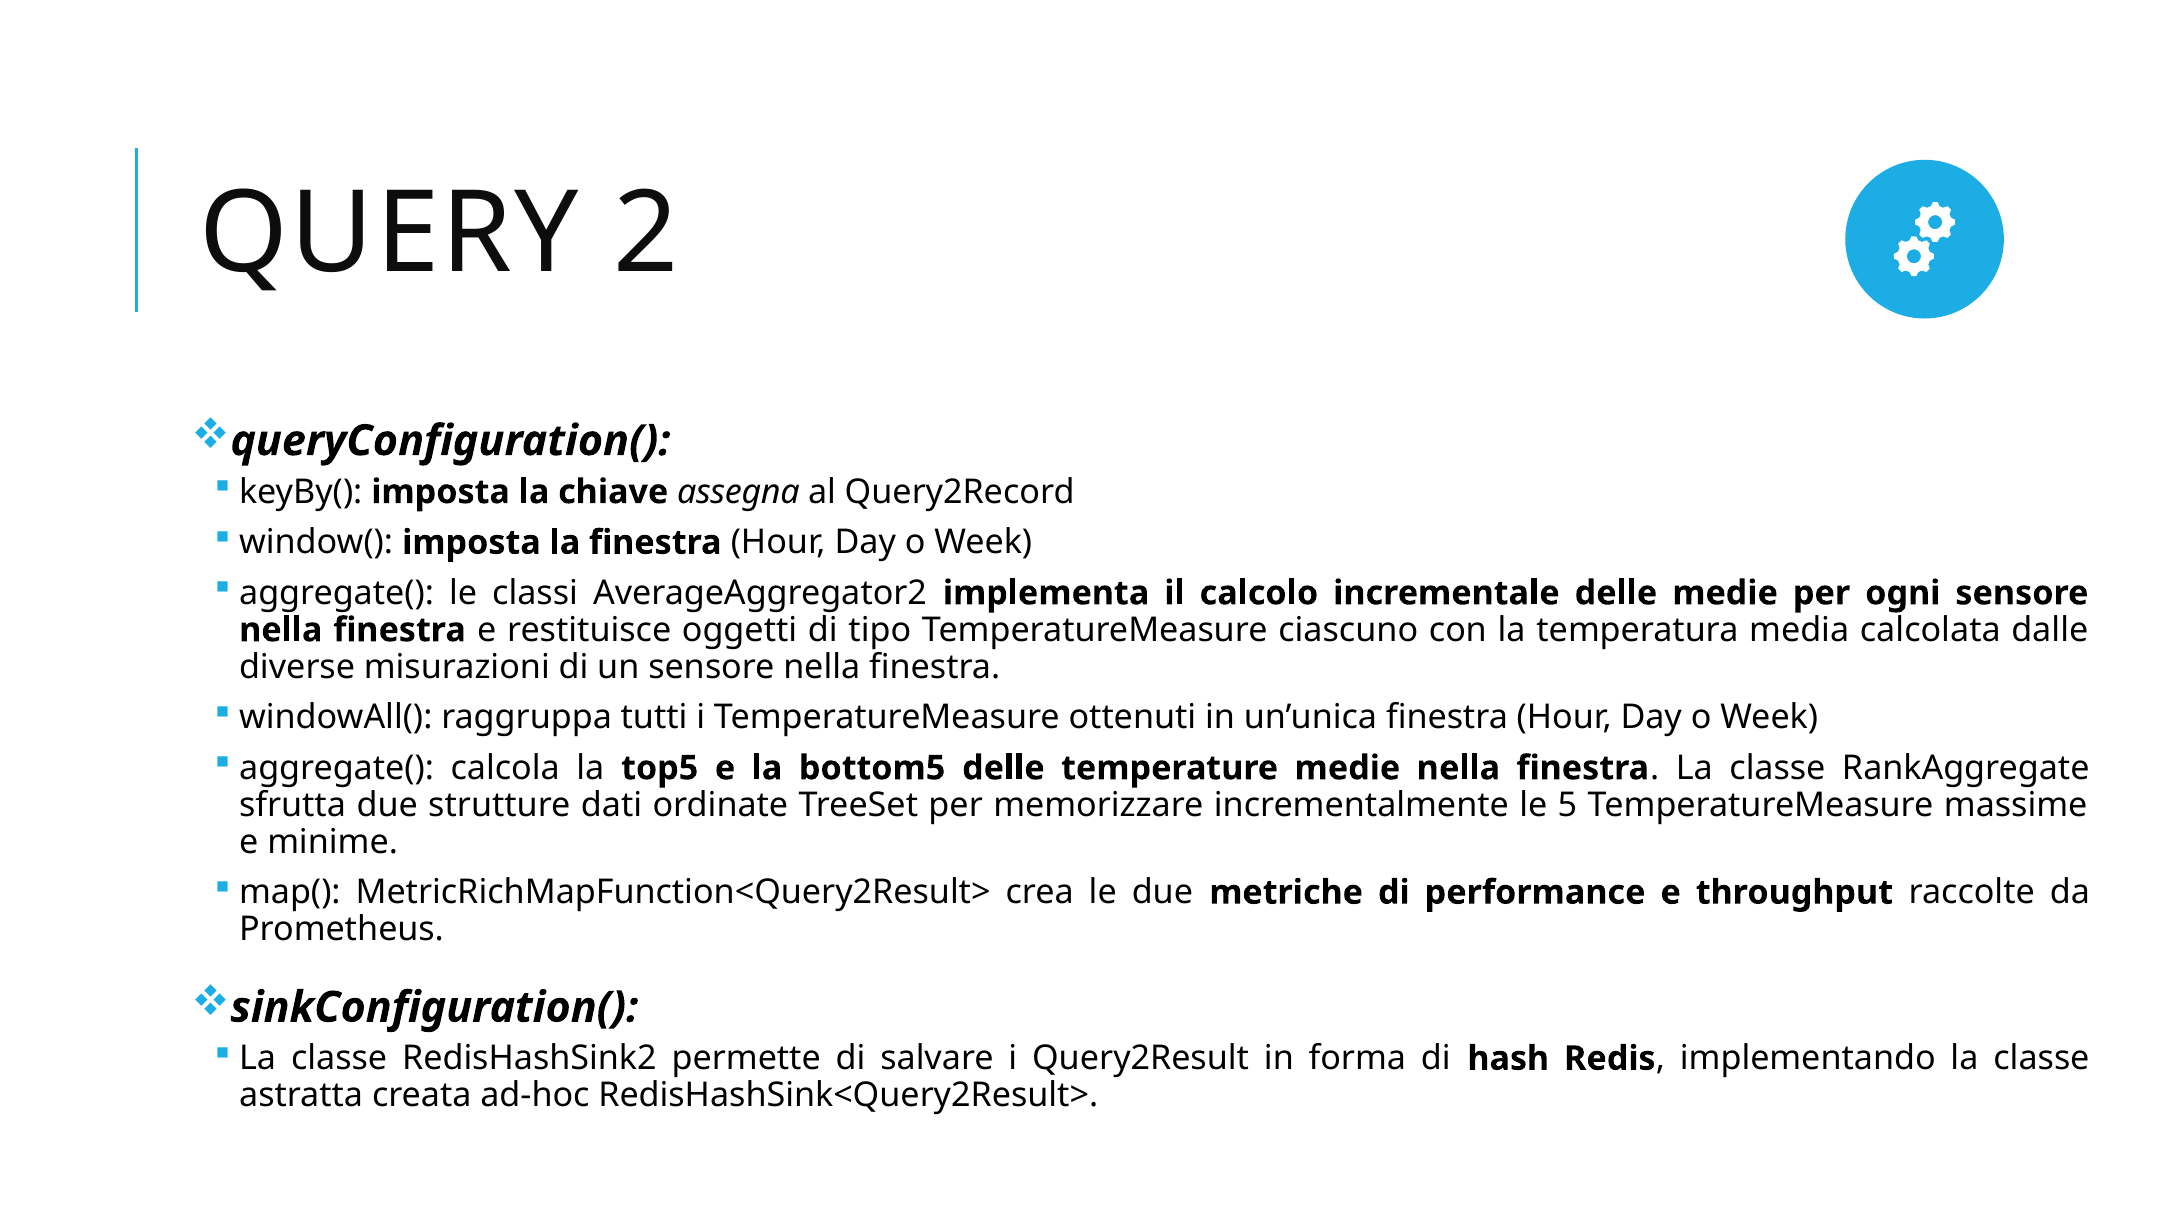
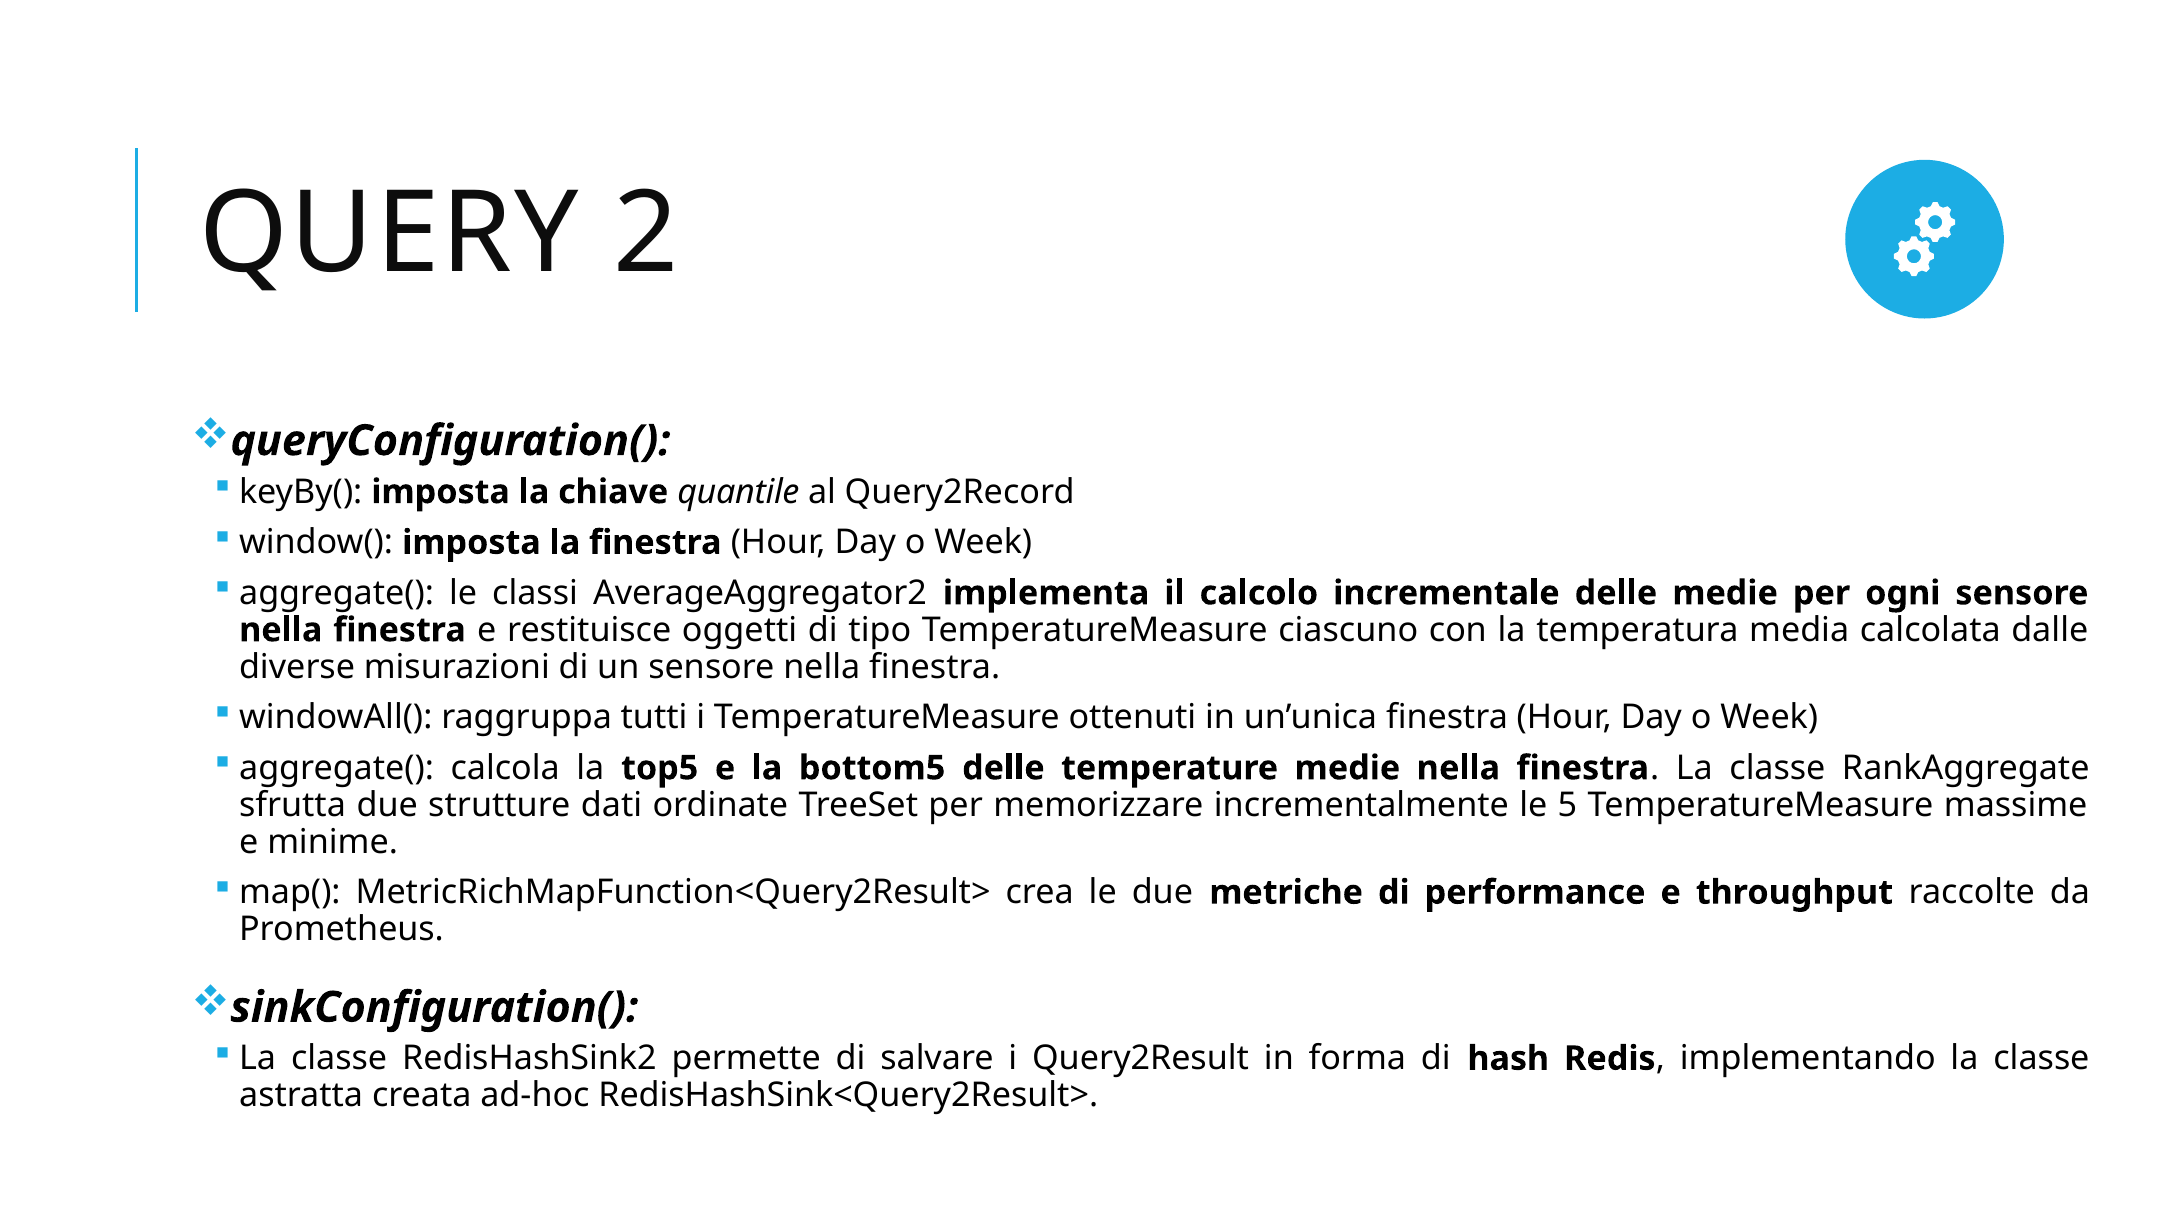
assegna: assegna -> quantile (738, 492)
